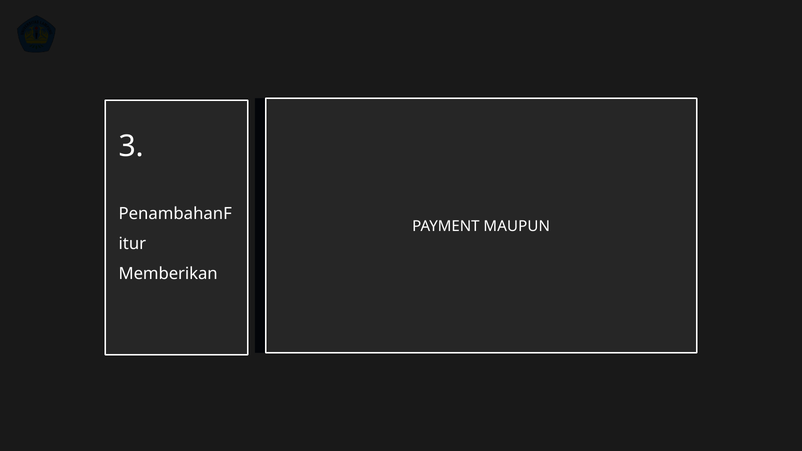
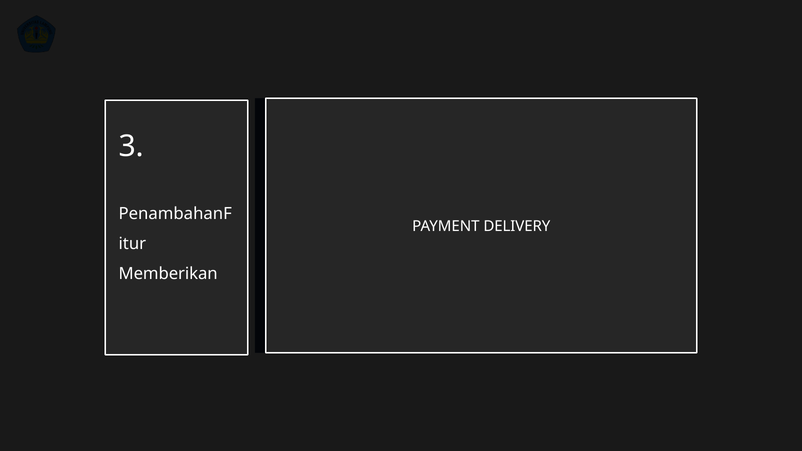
MAUPUN: MAUPUN -> DELIVERY (517, 227)
